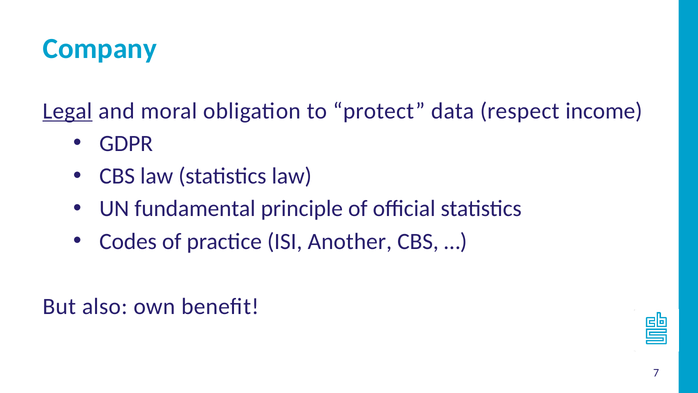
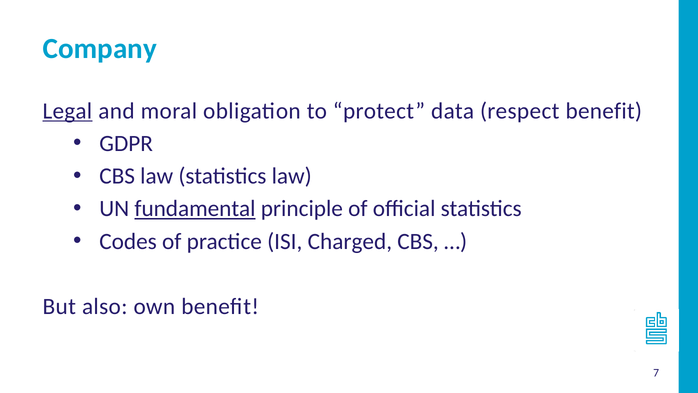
respect income: income -> benefit (604, 111)
fundamental underline: none -> present (195, 209)
Another: Another -> Charged (350, 241)
